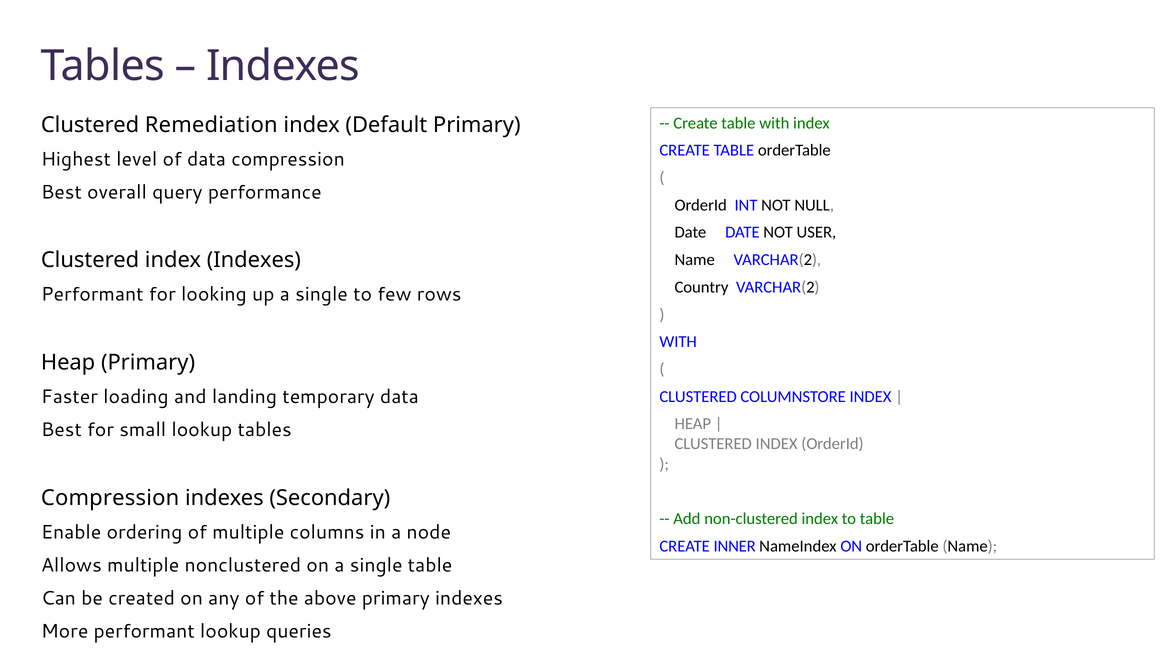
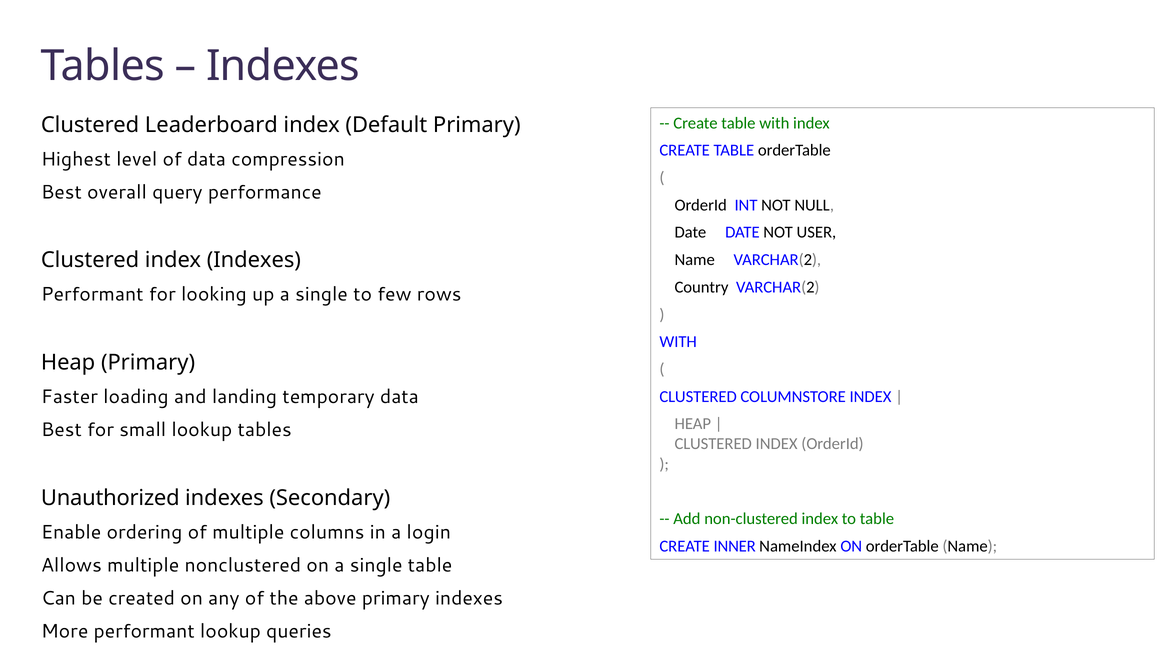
Remediation: Remediation -> Leaderboard (211, 125)
Compression: Compression -> Unauthorized (110, 498)
node: node -> login (429, 532)
